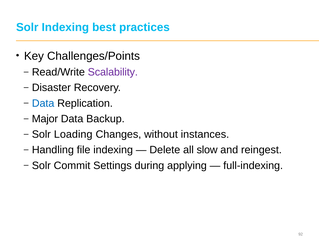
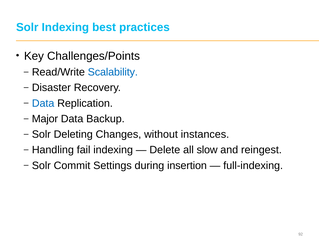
Scalability colour: purple -> blue (113, 72)
Loading: Loading -> Deleting (73, 134)
file: file -> fail (84, 149)
applying: applying -> insertion (187, 165)
